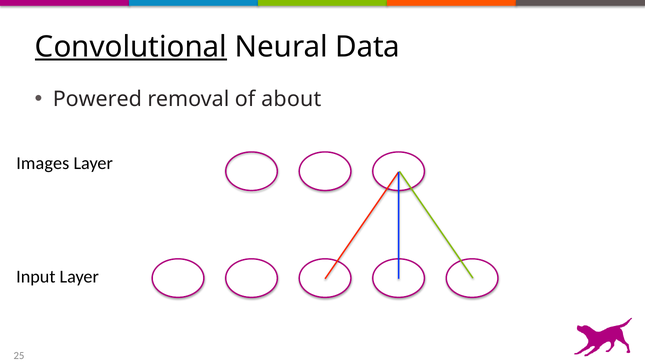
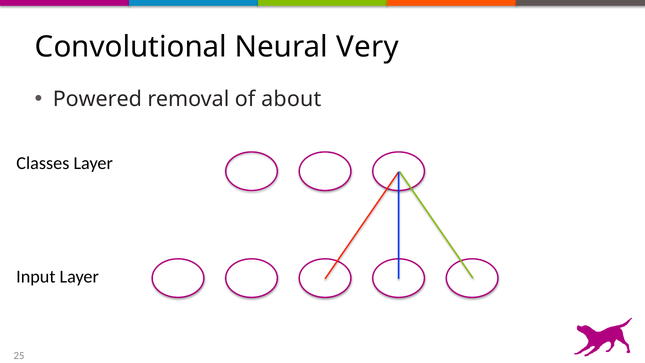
Convolutional underline: present -> none (131, 47)
Data: Data -> Very (367, 47)
Images: Images -> Classes (43, 163)
